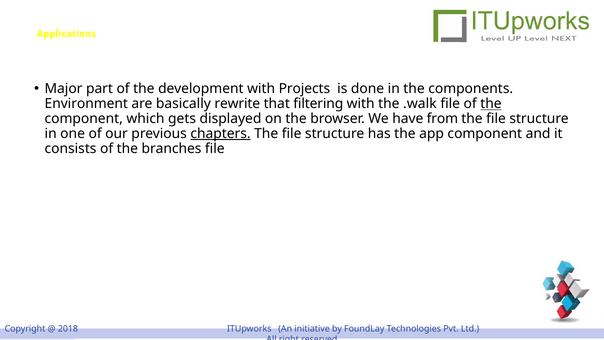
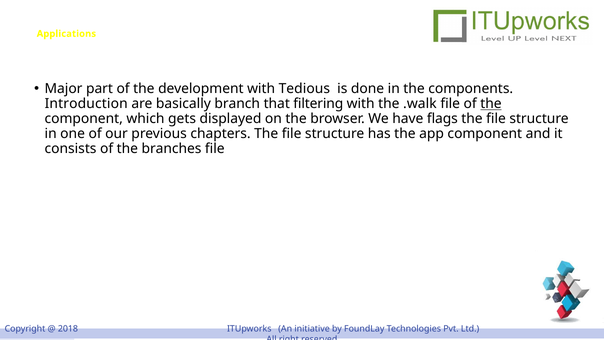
Projects: Projects -> Tedious (304, 89)
Environment: Environment -> Introduction (86, 104)
rewrite: rewrite -> branch (237, 104)
from: from -> flags (442, 119)
chapters underline: present -> none (221, 134)
